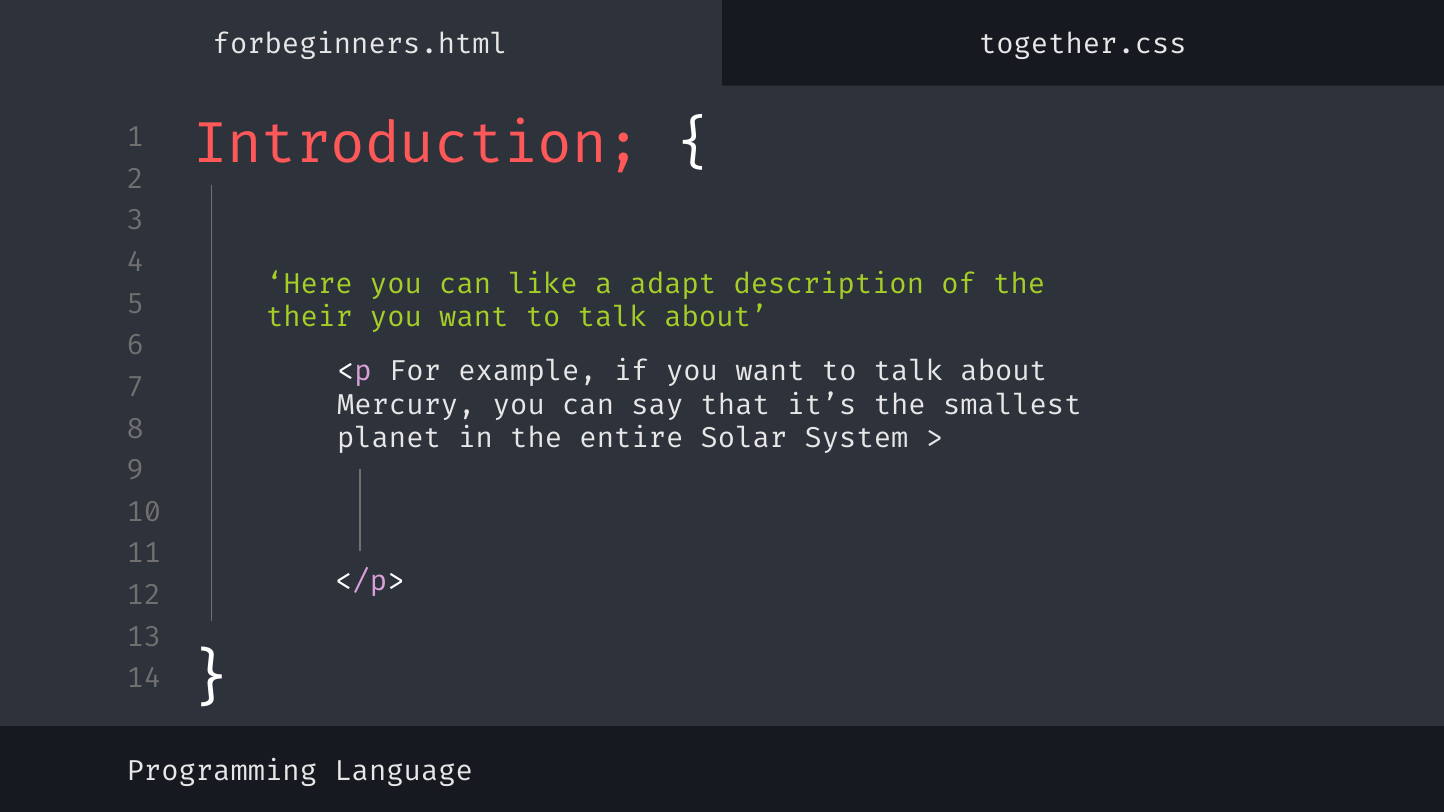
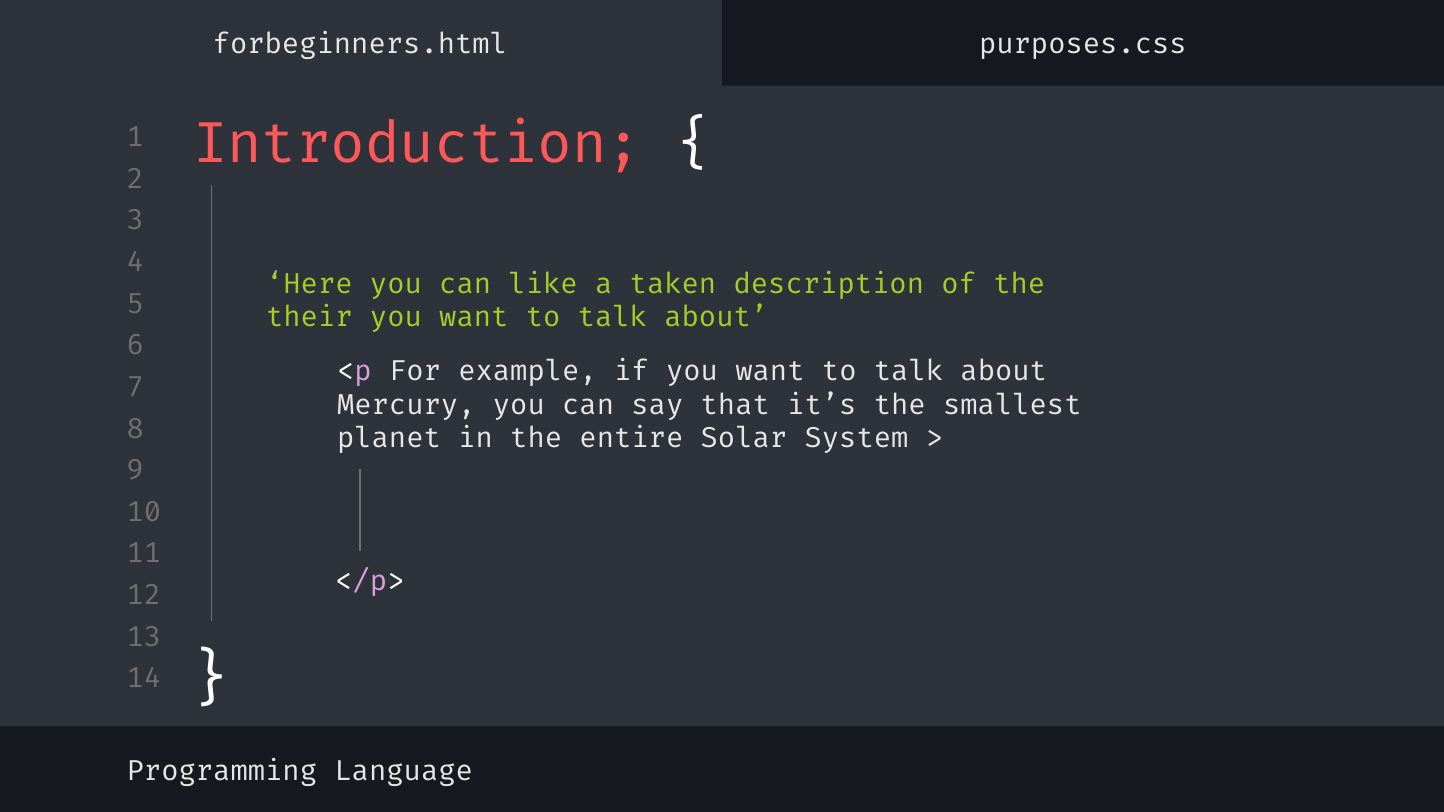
together.css: together.css -> purposes.css (1083, 45)
adapt: adapt -> taken (673, 284)
